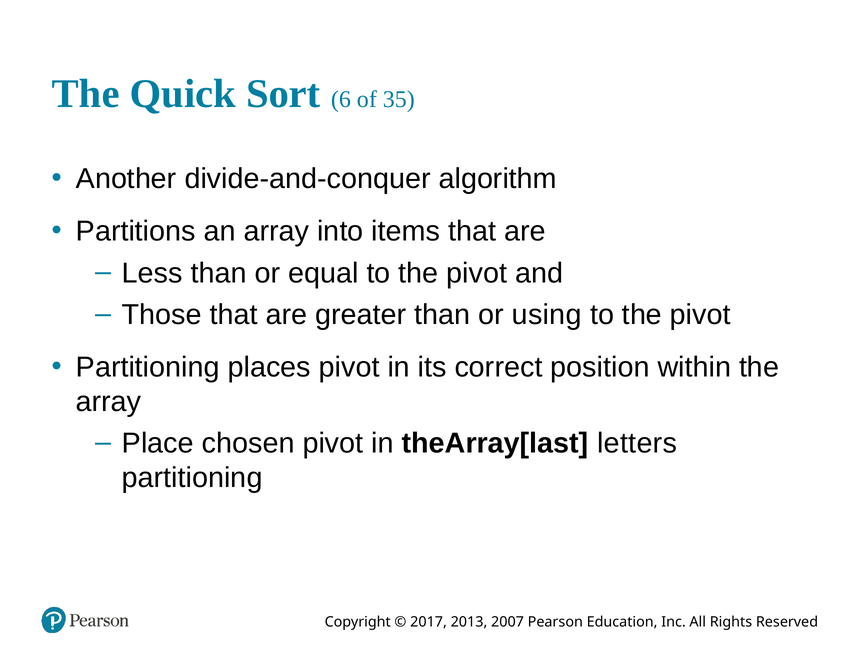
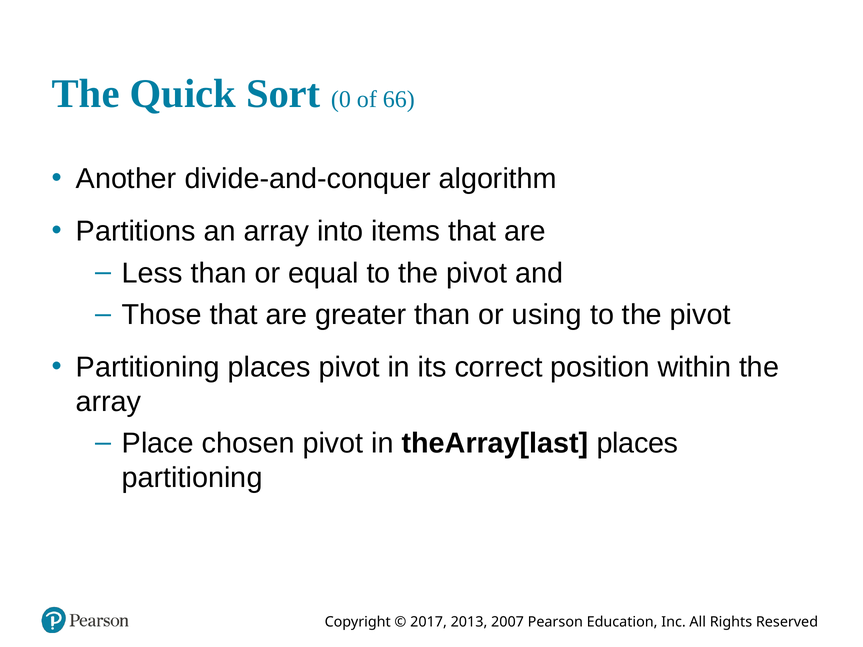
6: 6 -> 0 (341, 99)
35: 35 -> 66 (399, 99)
theArray[last letters: letters -> places (637, 444)
